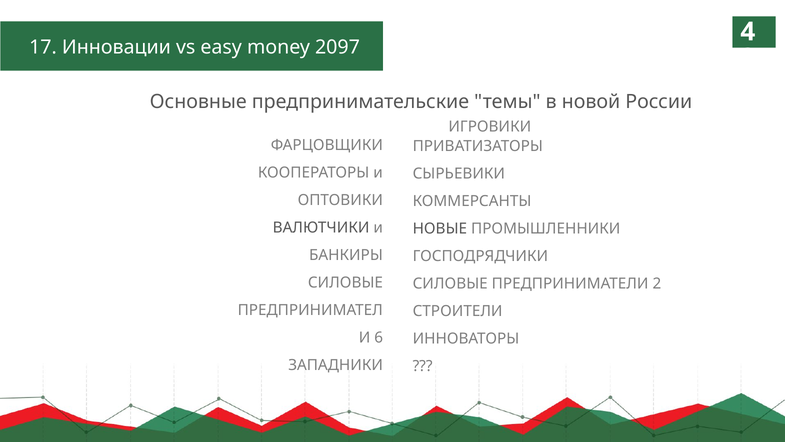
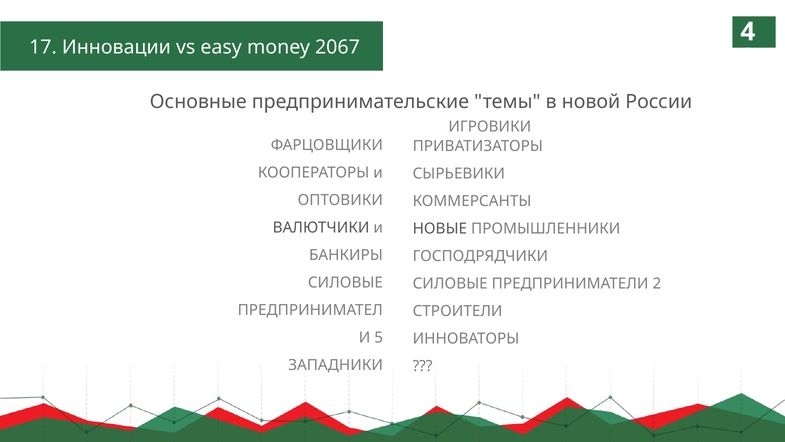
2097: 2097 -> 2067 (337, 47)
6: 6 -> 5 (379, 337)
